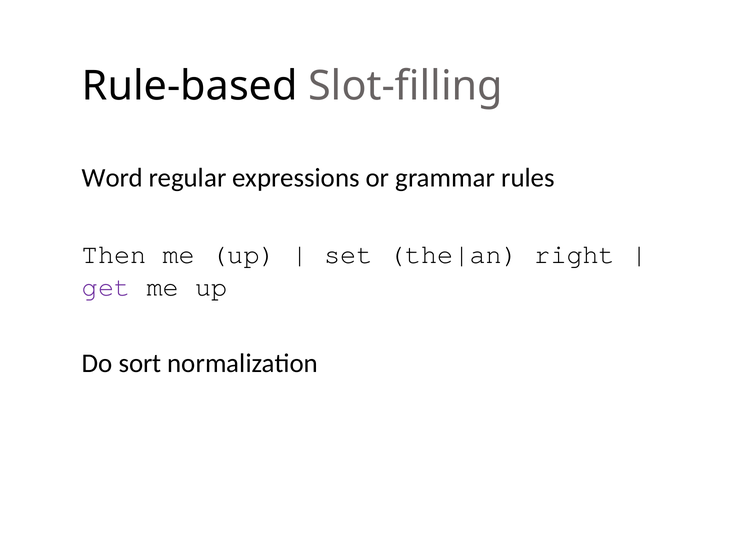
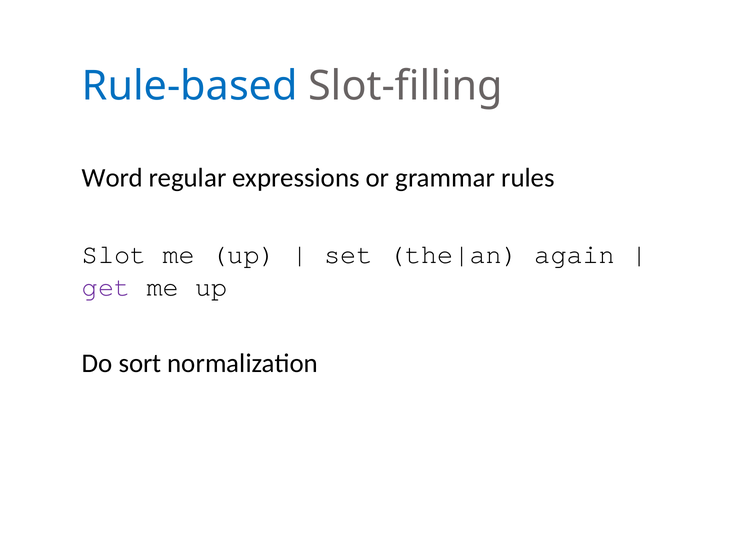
Rule-based colour: black -> blue (190, 86)
Then: Then -> Slot (114, 254)
right: right -> again (575, 254)
